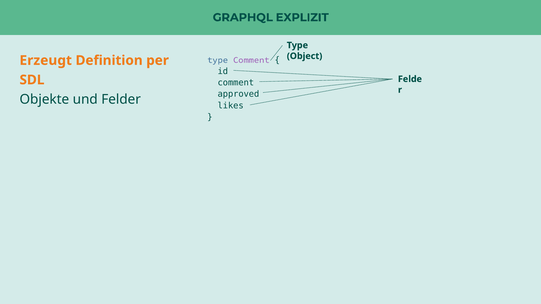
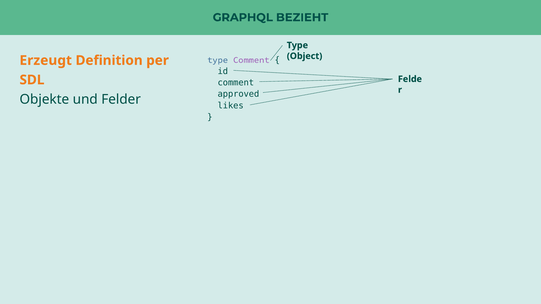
EXPLIZIT: EXPLIZIT -> BEZIEHT (302, 17)
